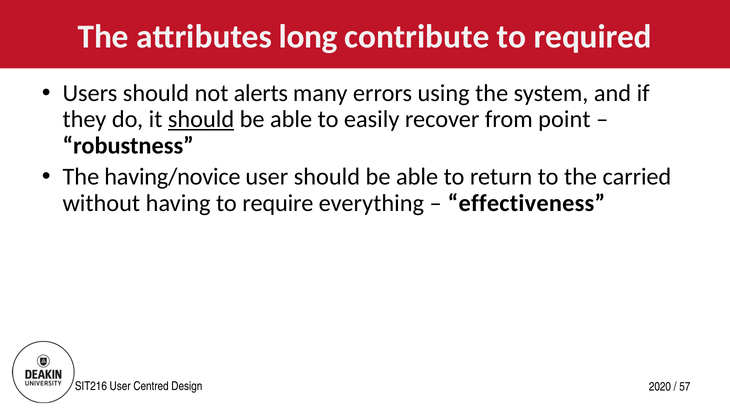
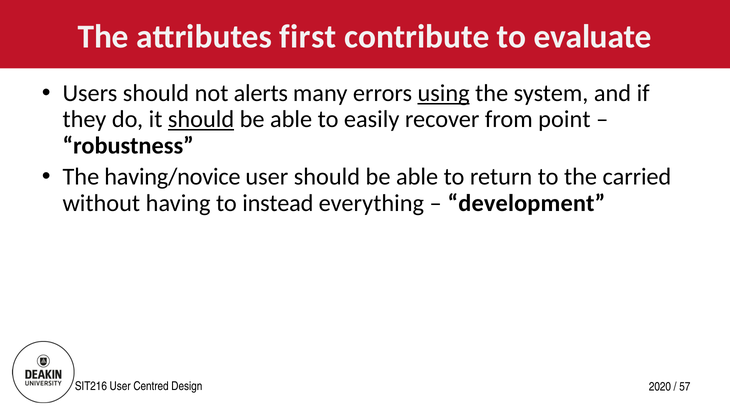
long: long -> first (308, 37)
required: required -> evaluate (593, 37)
using underline: none -> present (444, 93)
require: require -> instead (278, 203)
effectiveness: effectiveness -> development (526, 203)
